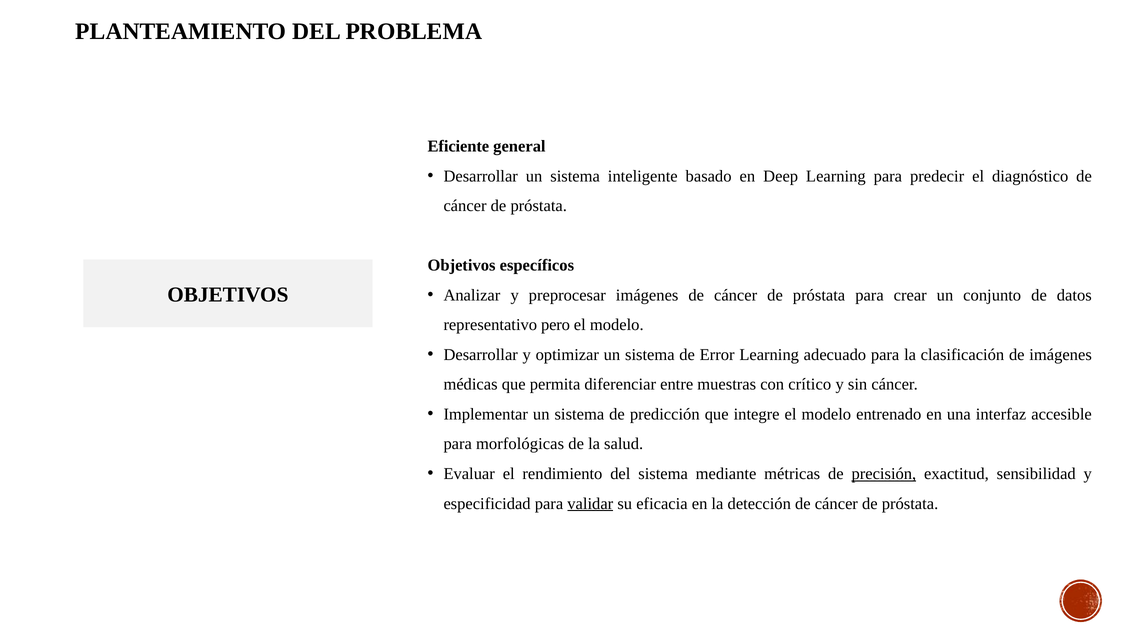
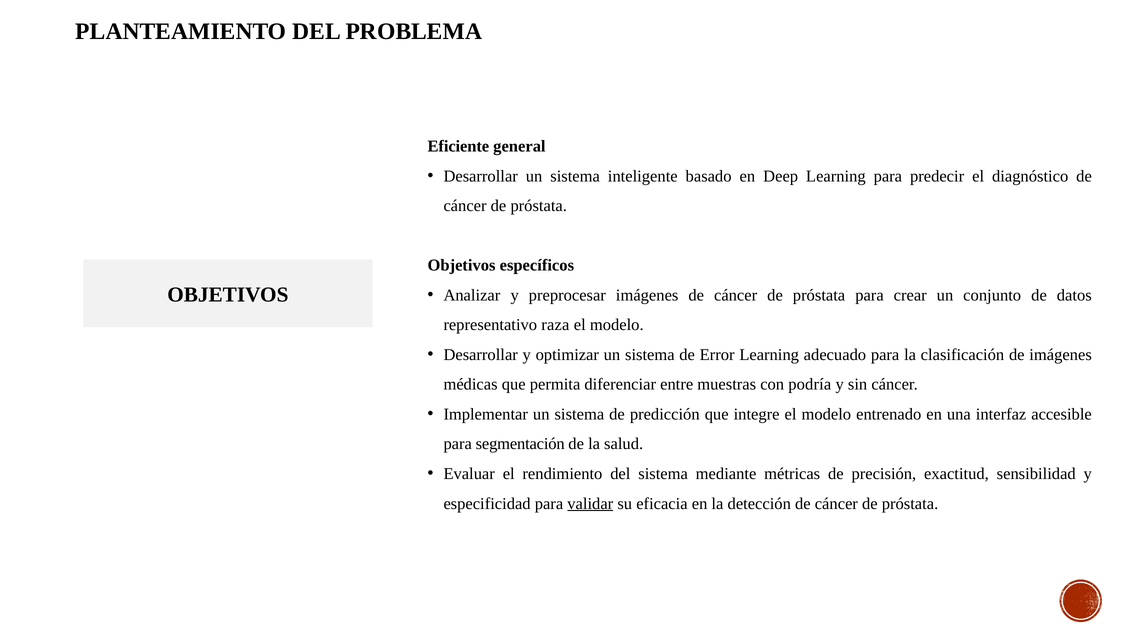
pero: pero -> raza (555, 325)
crítico: crítico -> podría (810, 384)
morfológicas: morfológicas -> segmentación (520, 444)
precisión underline: present -> none (884, 473)
